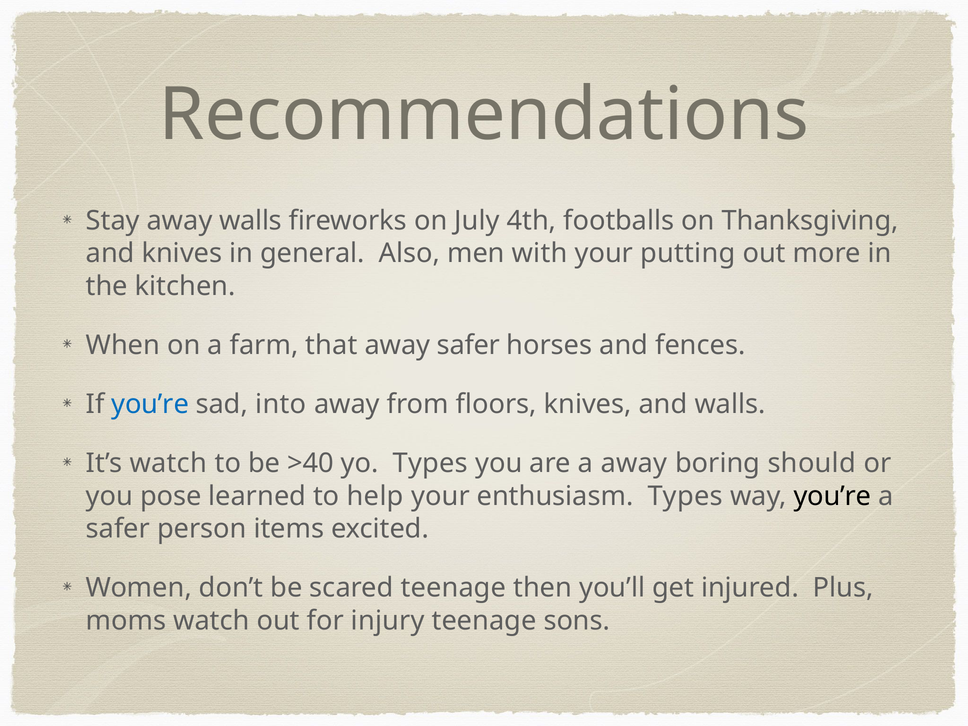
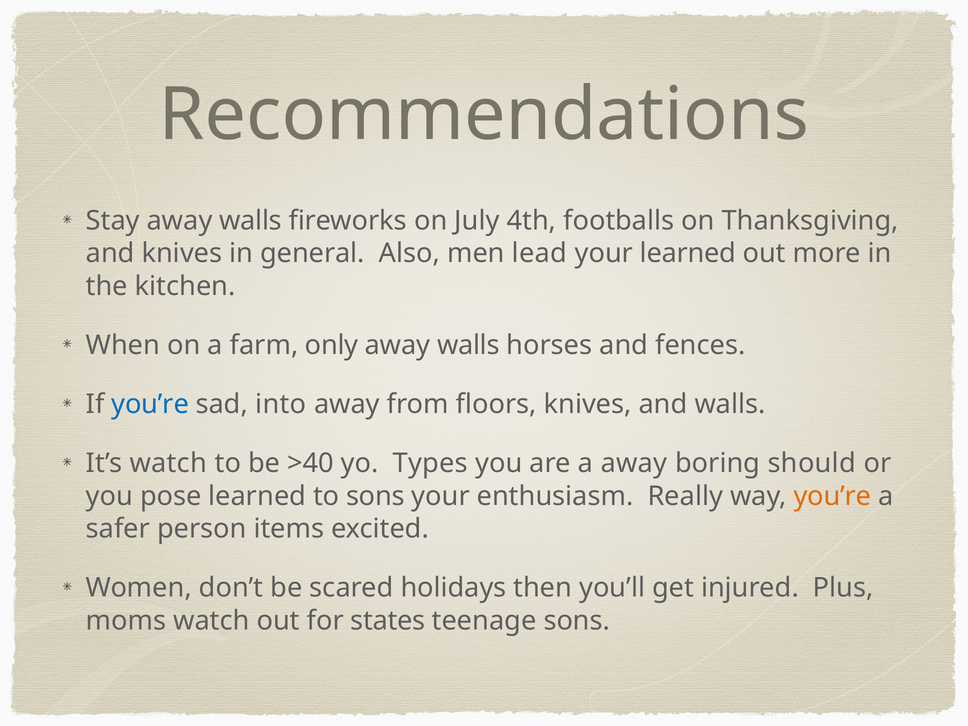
with: with -> lead (540, 253)
your putting: putting -> learned (688, 253)
that: that -> only (332, 345)
safer: safer -> walls (468, 345)
to help: help -> sons (376, 496)
enthusiasm Types: Types -> Really (685, 496)
you’re colour: black -> orange (832, 496)
scared teenage: teenage -> holidays (454, 588)
injury: injury -> states (388, 621)
